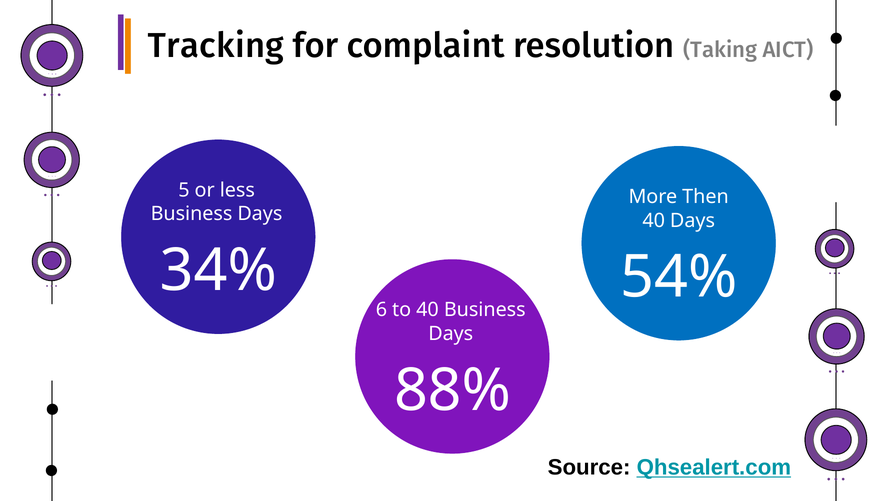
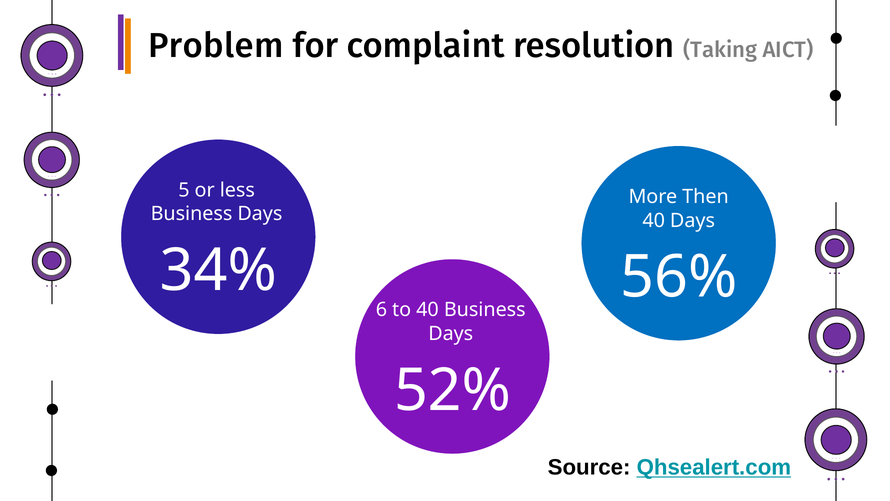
Tracking: Tracking -> Problem (216, 46)
54%: 54% -> 56% (679, 277)
88%: 88% -> 52% (453, 390)
